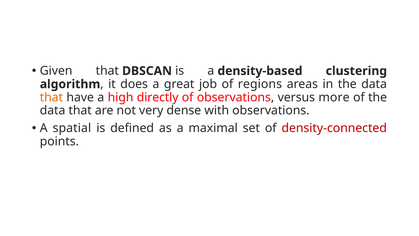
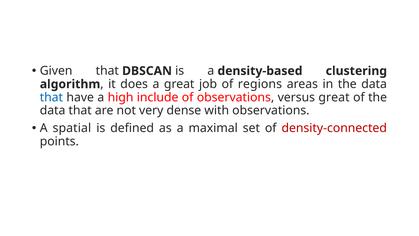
that colour: orange -> blue (51, 97)
directly: directly -> include (158, 97)
versus more: more -> great (334, 97)
